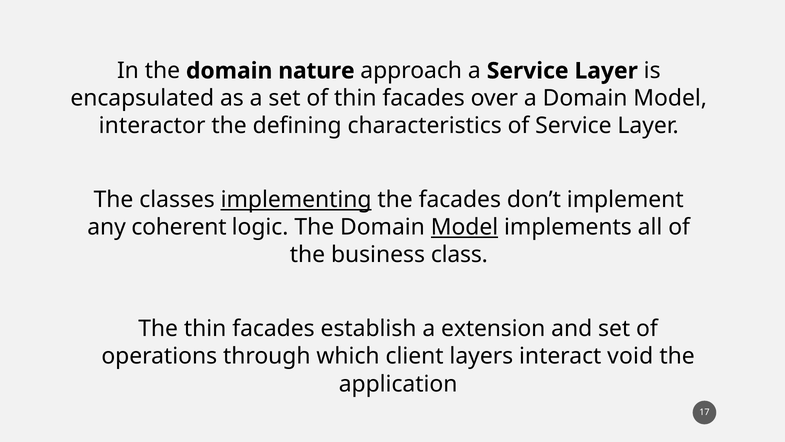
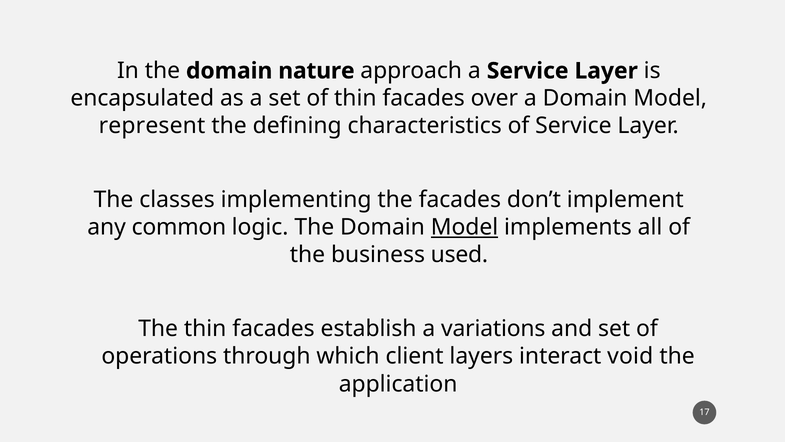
interactor: interactor -> represent (152, 126)
implementing underline: present -> none (296, 200)
coherent: coherent -> common (179, 227)
class: class -> used (459, 255)
extension: extension -> variations (493, 329)
